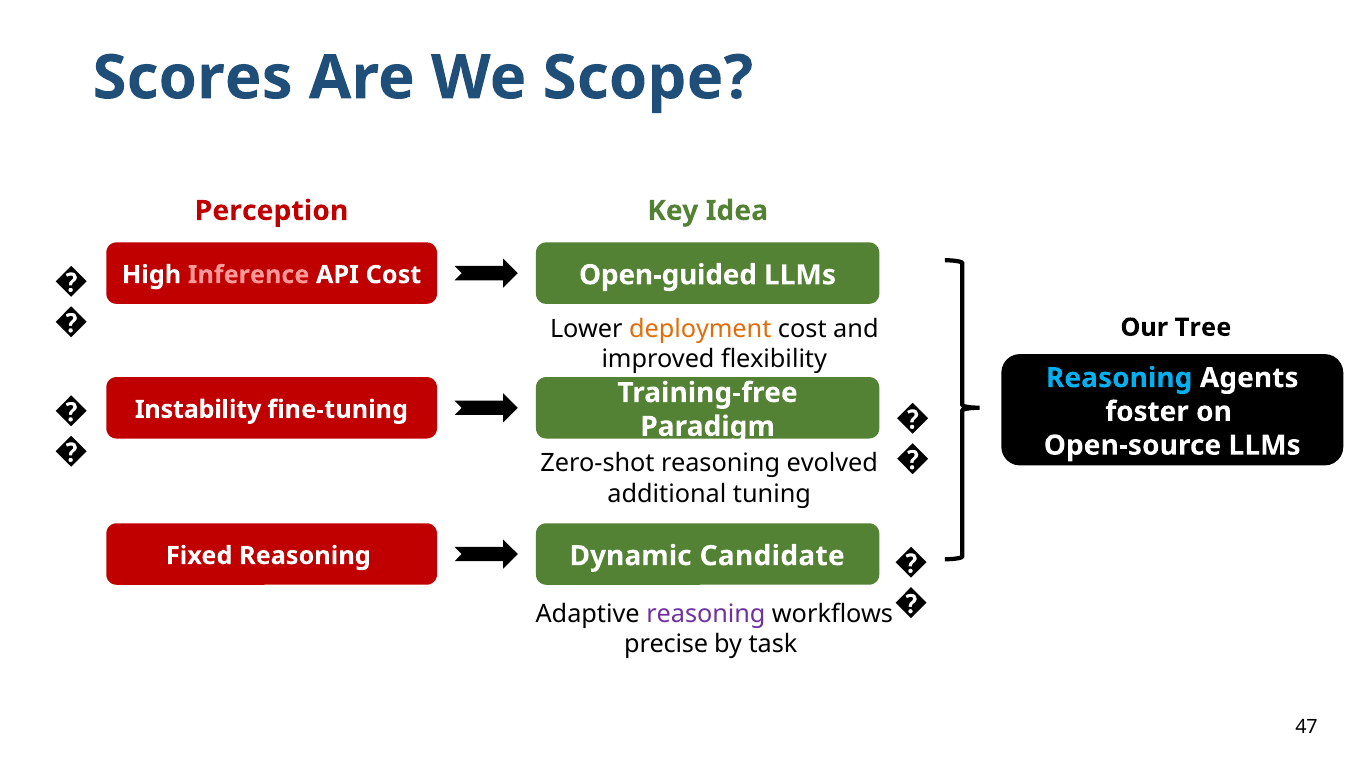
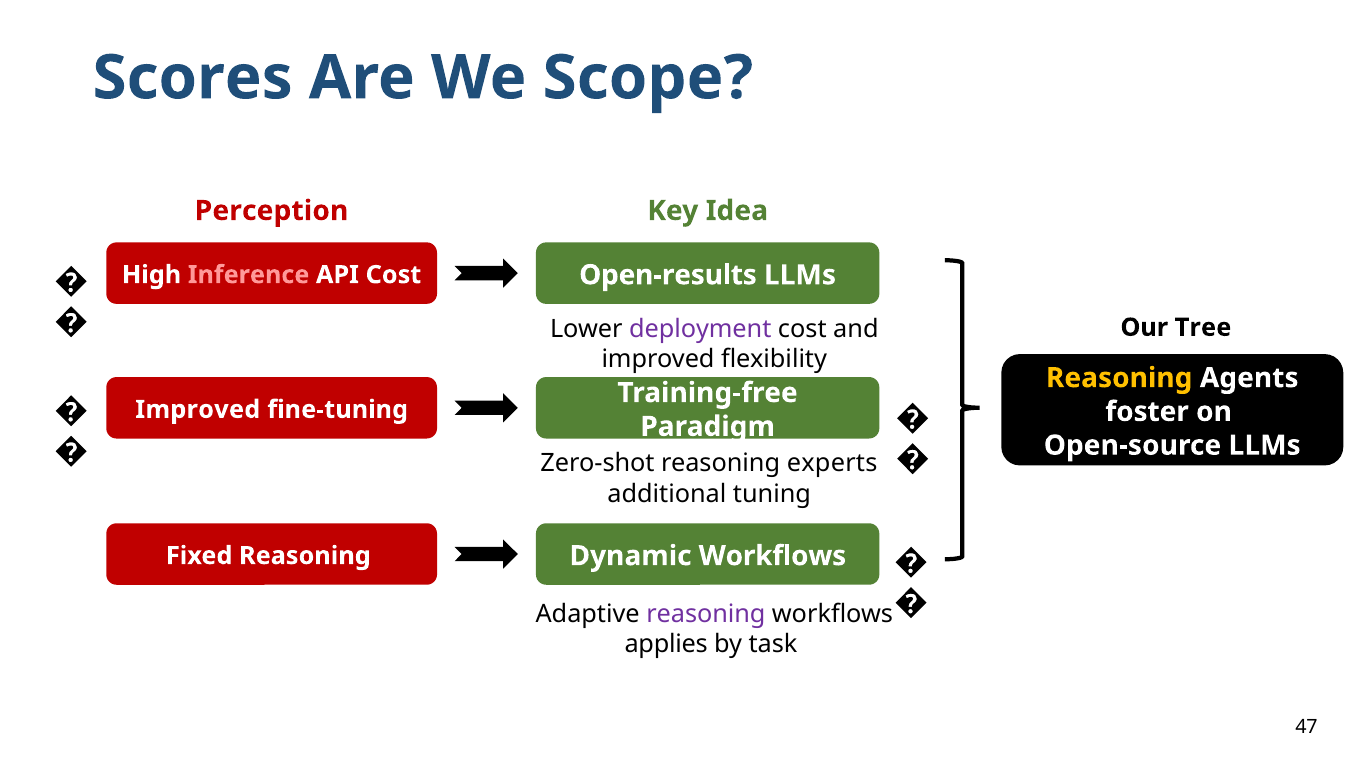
Open-guided: Open-guided -> Open-results (668, 275)
deployment colour: orange -> purple (700, 329)
Reasoning colour: light blue -> yellow (1119, 378)
Instability: Instability -> Improved (198, 409)
evolved: evolved -> experts (832, 463)
Dynamic Candidate: Candidate -> Workflows (772, 556)
precise: precise -> applies (666, 644)
